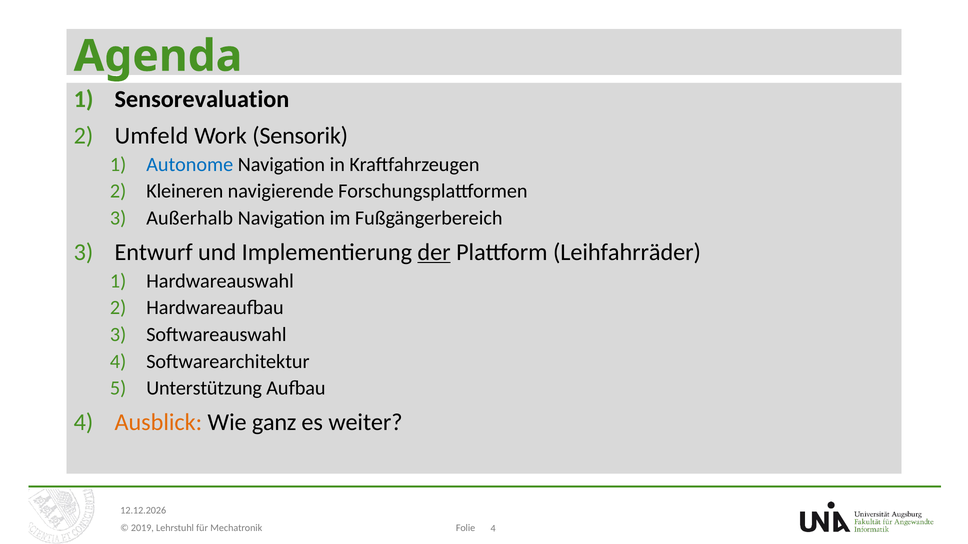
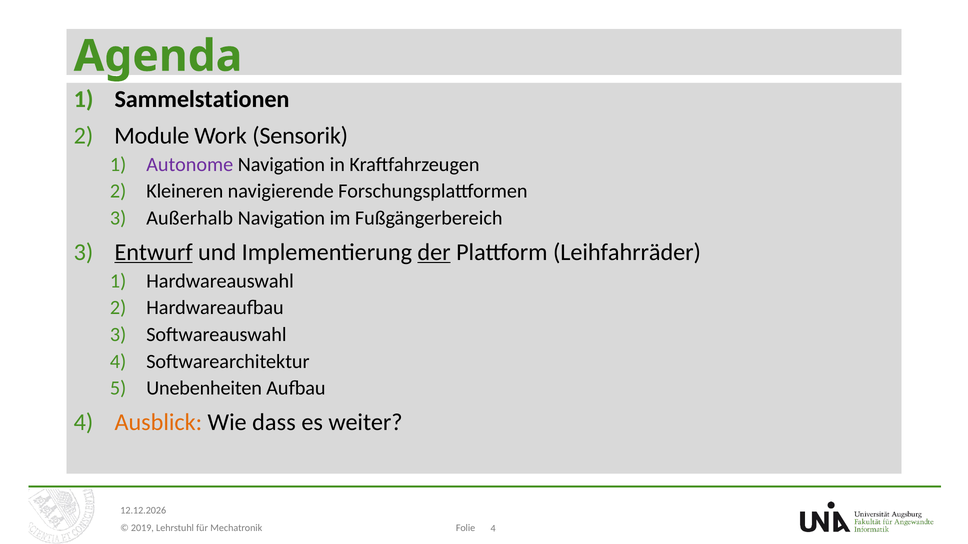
Sensorevaluation: Sensorevaluation -> Sammelstationen (202, 99)
Umfeld: Umfeld -> Module (152, 136)
Autonome colour: blue -> purple (190, 165)
Entwurf underline: none -> present (154, 252)
Unterstützung: Unterstützung -> Unebenheiten (204, 389)
ganz: ganz -> dass (274, 423)
